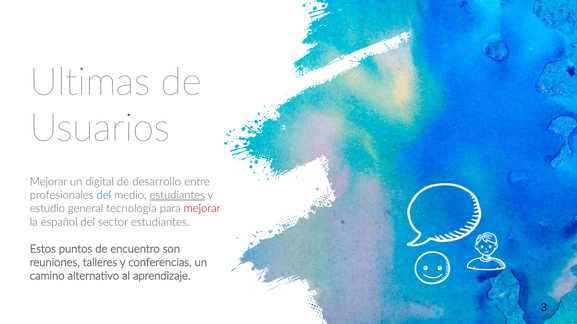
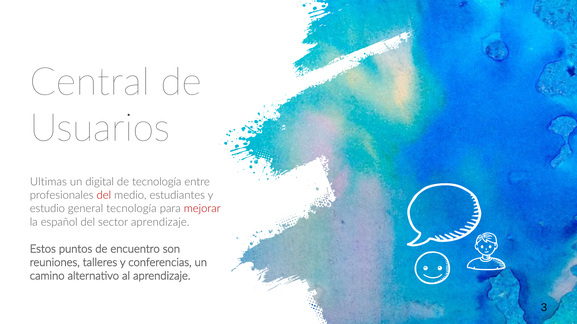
Ultimas: Ultimas -> Central (90, 82)
Mejorar: Mejorar -> Ultimas (48, 182)
de desarrollo: desarrollo -> tecnología (157, 182)
del colour: blue -> red (104, 195)
estudiantes underline: present -> none (177, 195)
sector estudiantes: estudiantes -> aprendizaje (160, 222)
